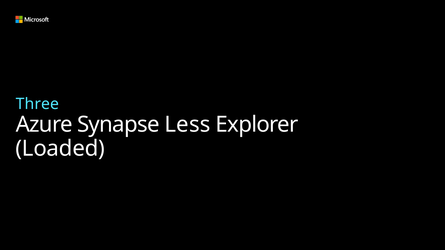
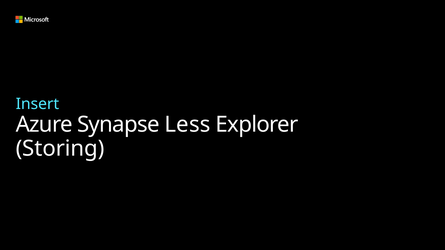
Three: Three -> Insert (37, 104)
Loaded: Loaded -> Storing (60, 149)
